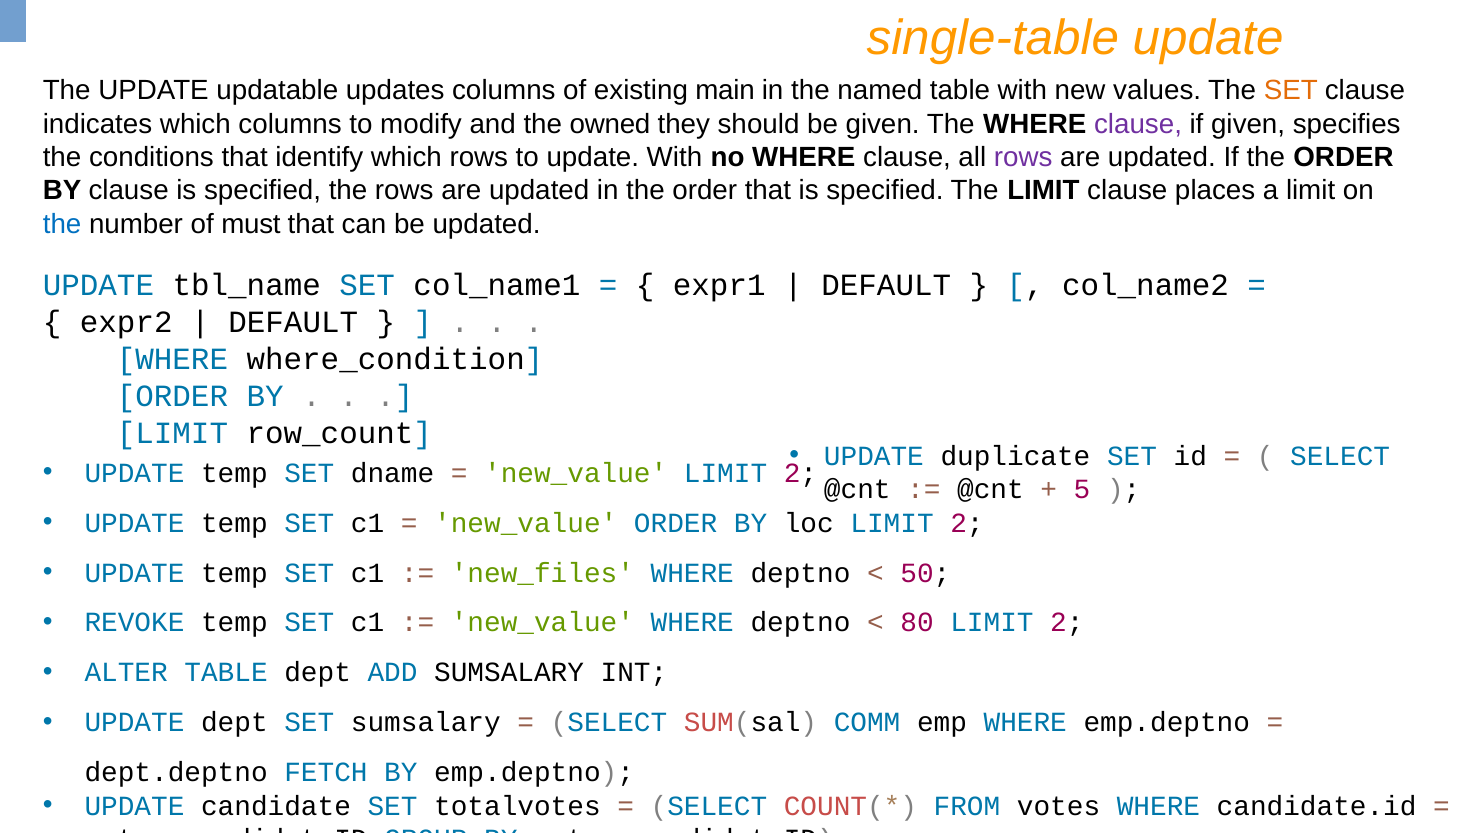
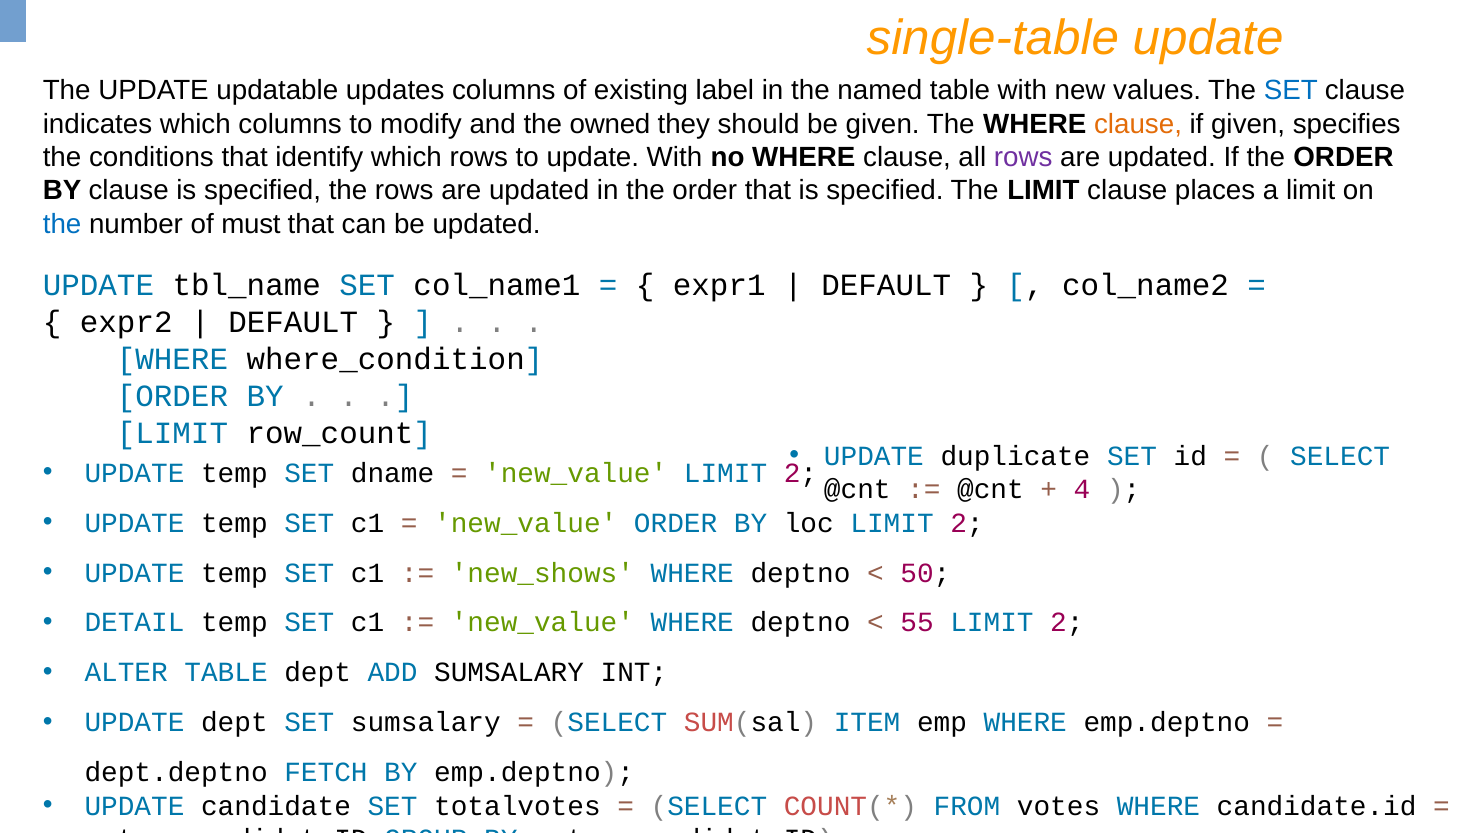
main: main -> label (725, 91)
SET colour: orange -> blue (1291, 91)
clause colour: purple -> orange (1138, 124)
5: 5 -> 4 (1082, 489)
new_files: new_files -> new_shows (542, 572)
REVOKE: REVOKE -> DETAIL (134, 622)
80: 80 -> 55 (917, 622)
COMM: COMM -> ITEM (867, 722)
